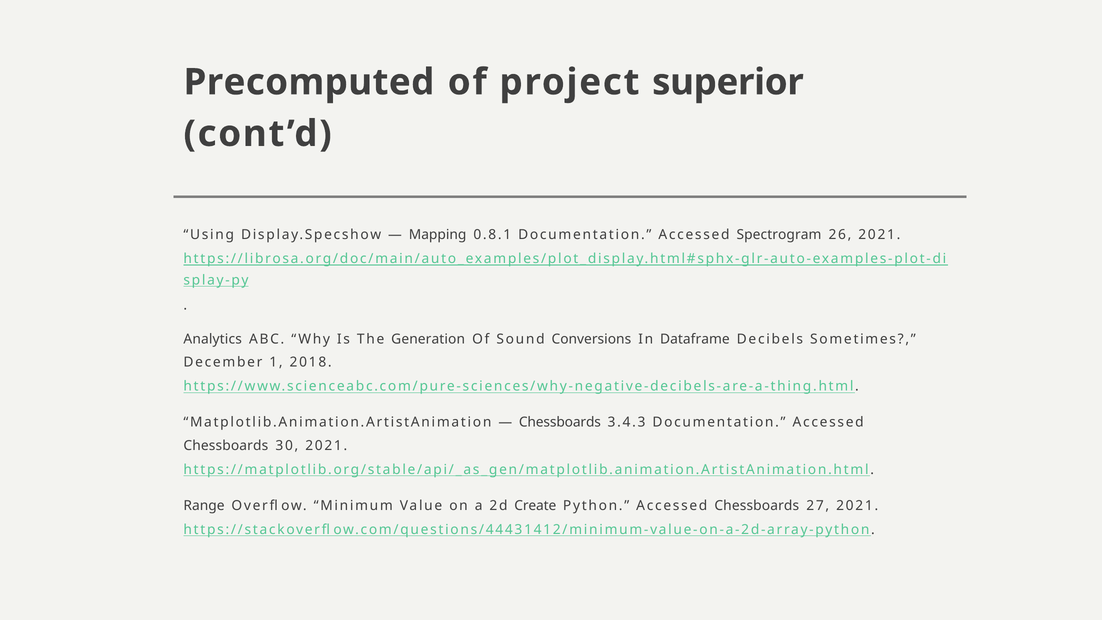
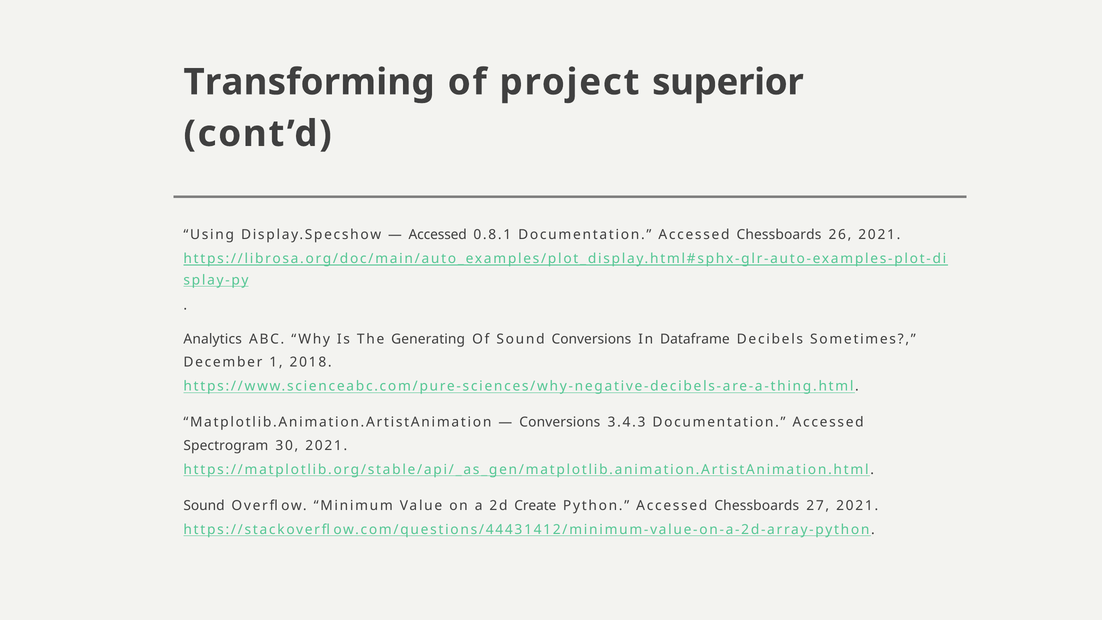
Precomputed: Precomputed -> Transforming (309, 82)
Mapping: Mapping -> Accessed (438, 235)
Documentation Accessed Spectrogram: Spectrogram -> Chessboards (779, 235)
Generation: Generation -> Generating (428, 339)
Chessboards: Chessboards -> Conversions (560, 422)
Chessboards: Chessboards -> Spectrogram (226, 445)
Range: Range -> Sound (204, 506)
